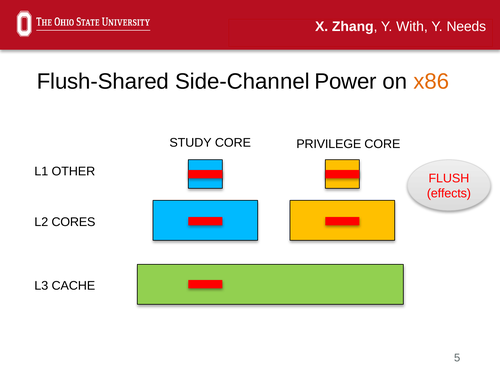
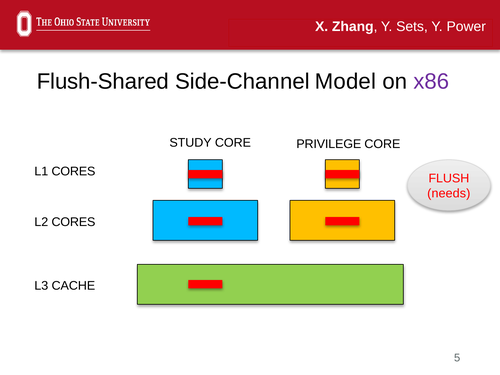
With: With -> Sets (412, 26)
Needs: Needs -> Power (466, 26)
Power: Power -> Model (345, 82)
x86 colour: orange -> purple (431, 82)
L1 OTHER: OTHER -> CORES (73, 171)
effects: effects -> needs (449, 193)
